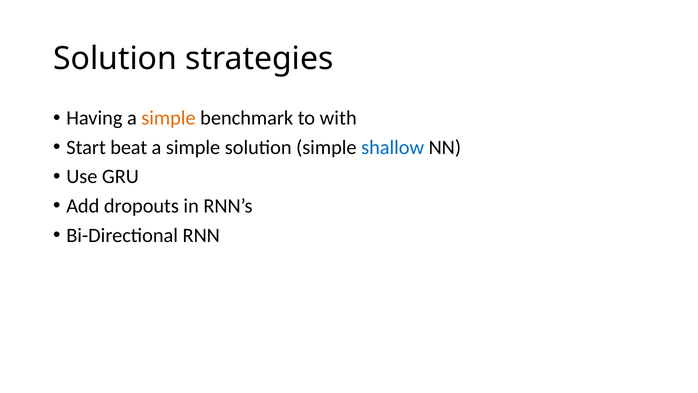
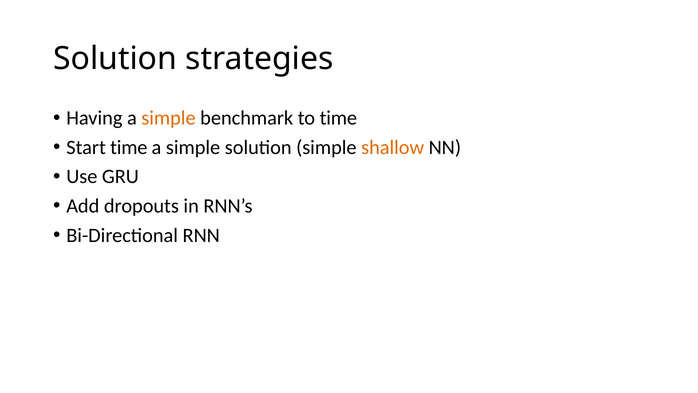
to with: with -> time (338, 118)
Start beat: beat -> time (129, 147)
shallow colour: blue -> orange (393, 147)
